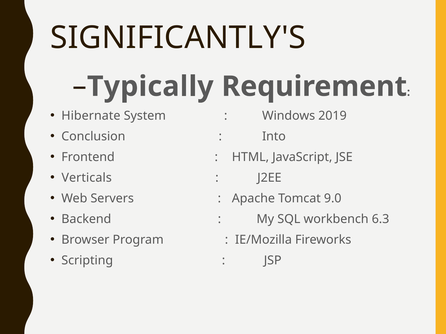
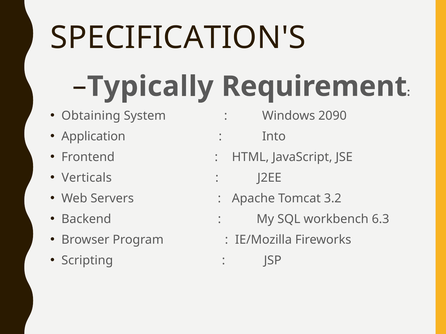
SIGNIFICANTLY'S: SIGNIFICANTLY'S -> SPECIFICATION'S (178, 38)
Hibernate: Hibernate -> Obtaining (91, 116)
2019: 2019 -> 2090 (333, 116)
Conclusion: Conclusion -> Application (93, 137)
9.0: 9.0 -> 3.2 (333, 199)
